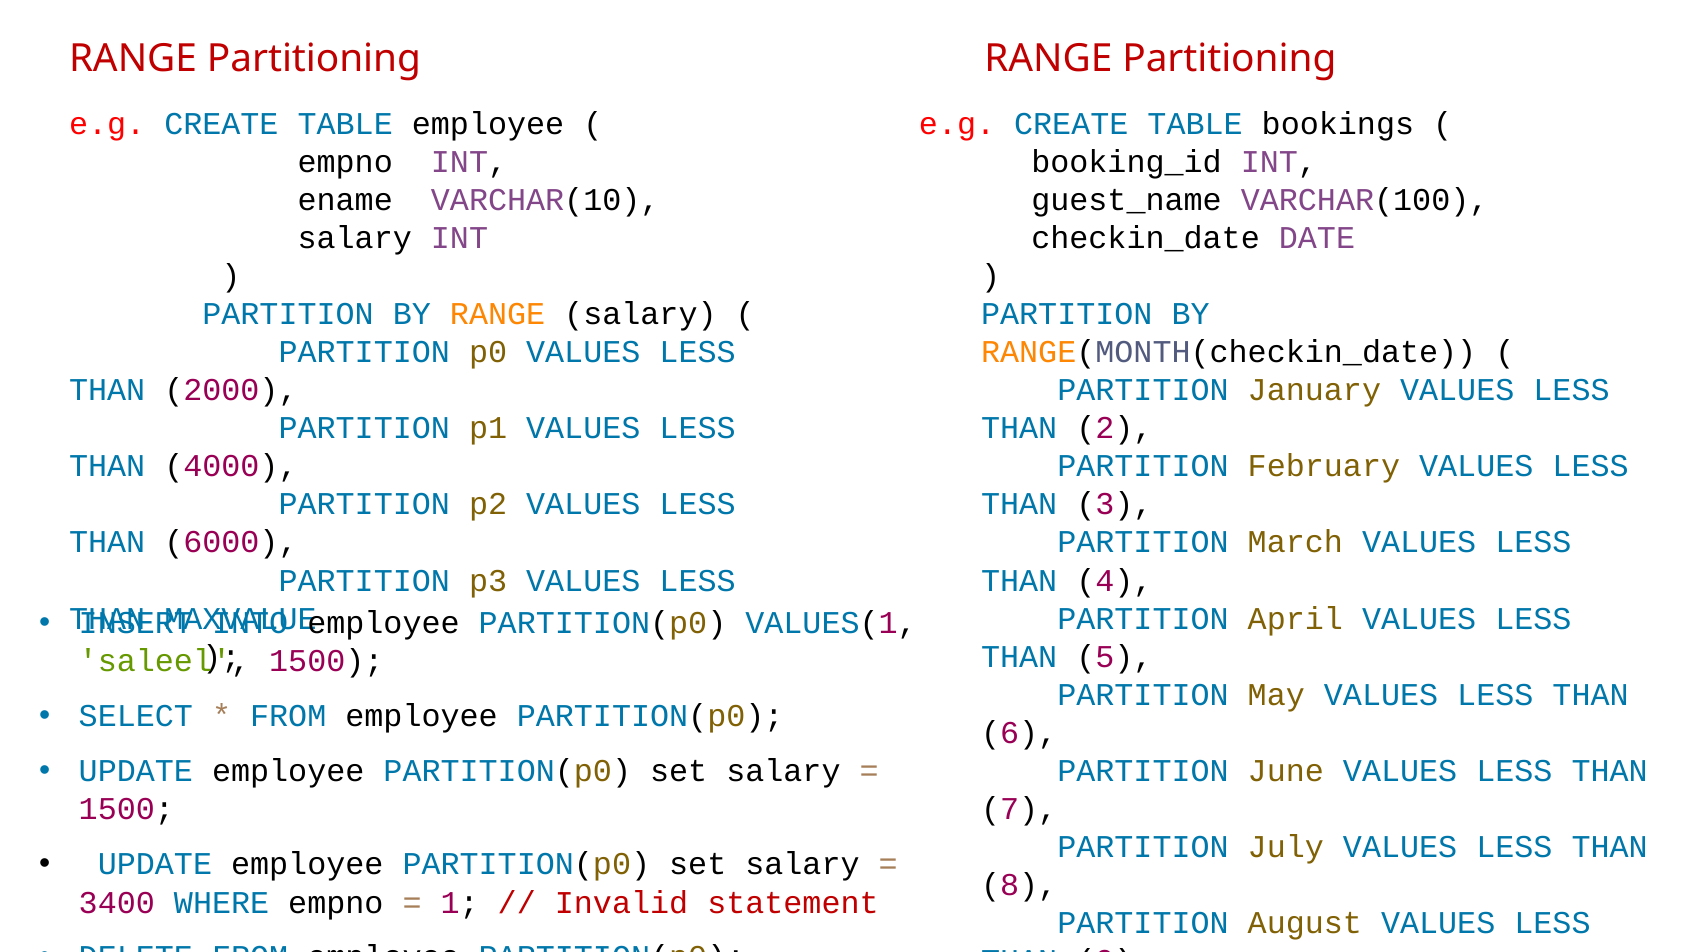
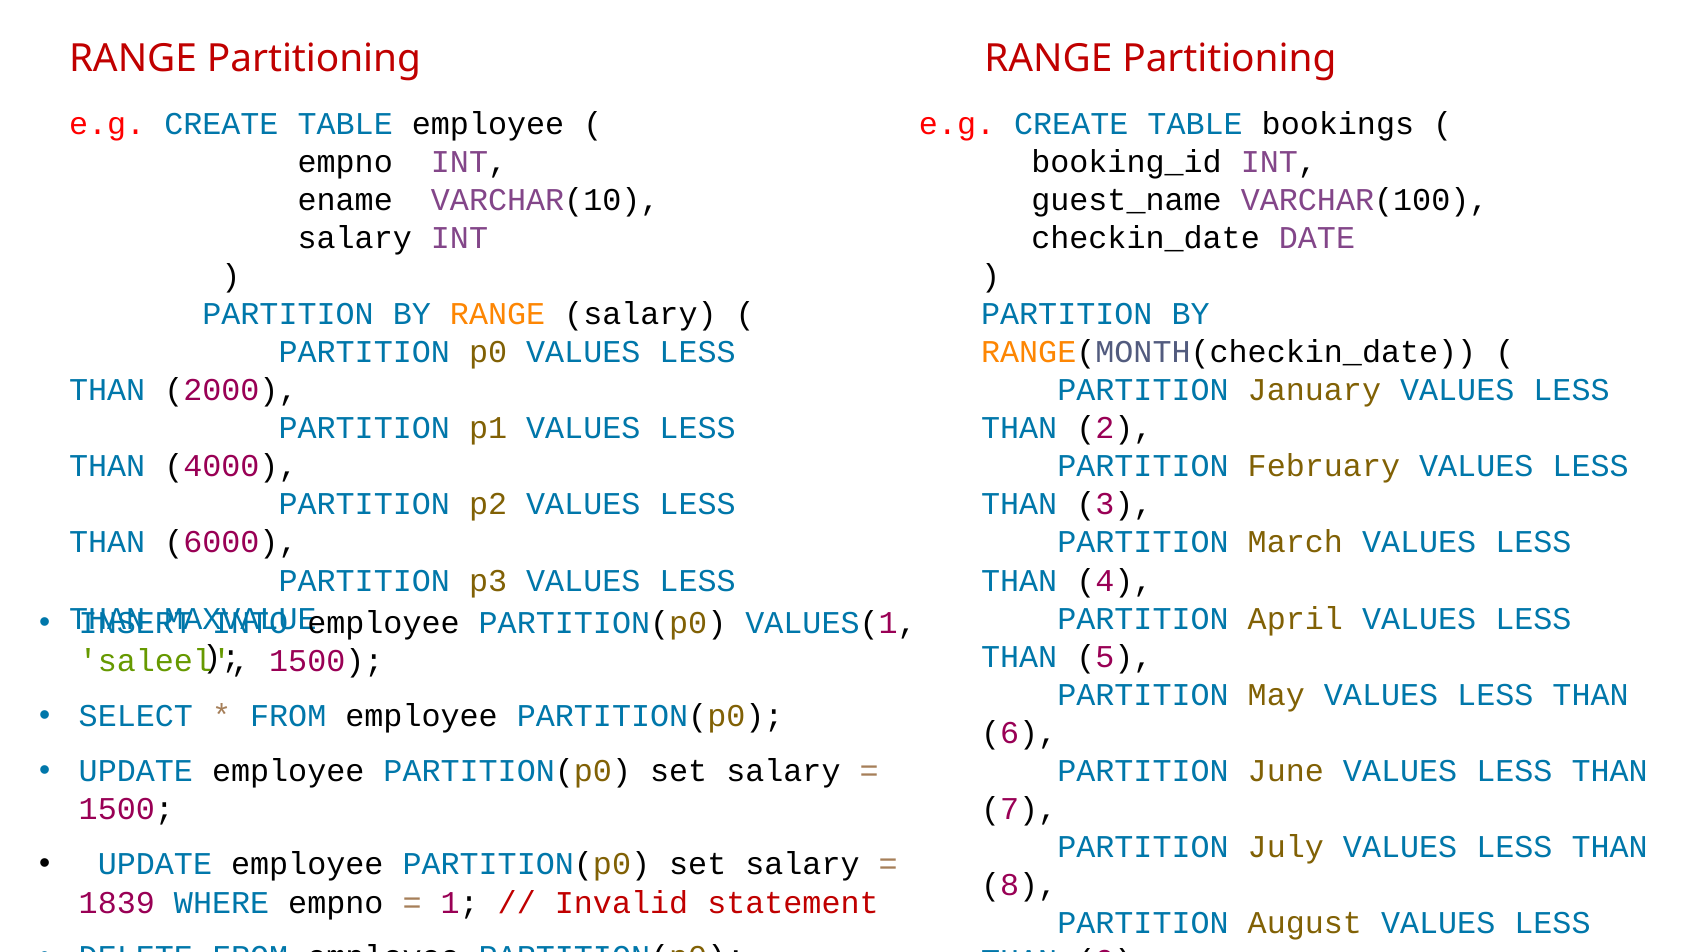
3400: 3400 -> 1839 (117, 903)
